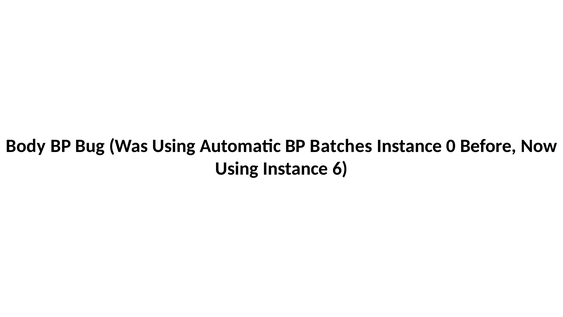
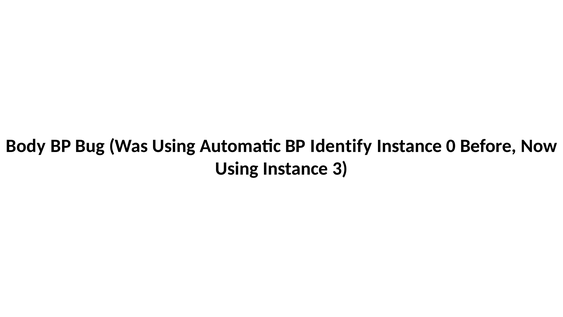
Batches: Batches -> Identify (341, 146)
6: 6 -> 3 (340, 169)
